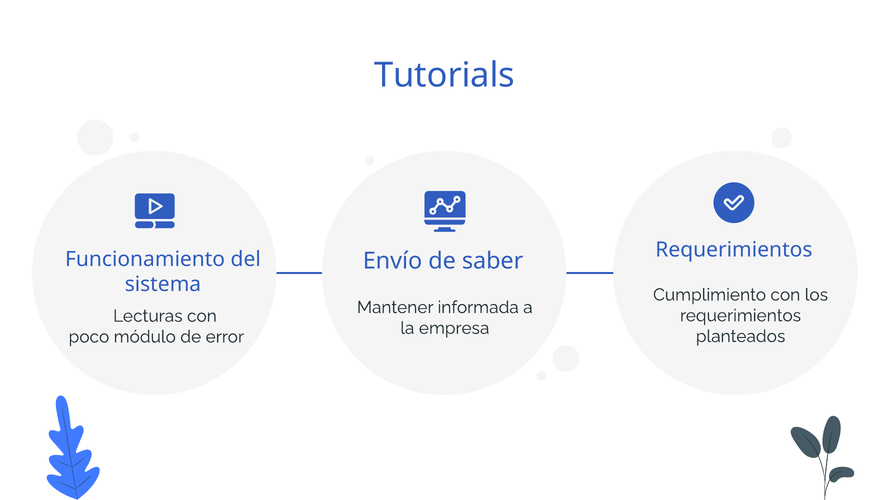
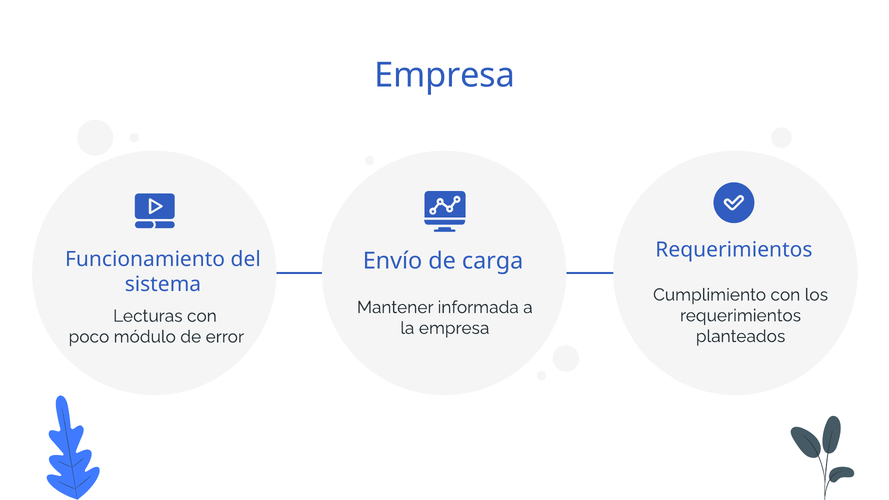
Tutorials: Tutorials -> Empresa (445, 75)
saber: saber -> carga (493, 261)
